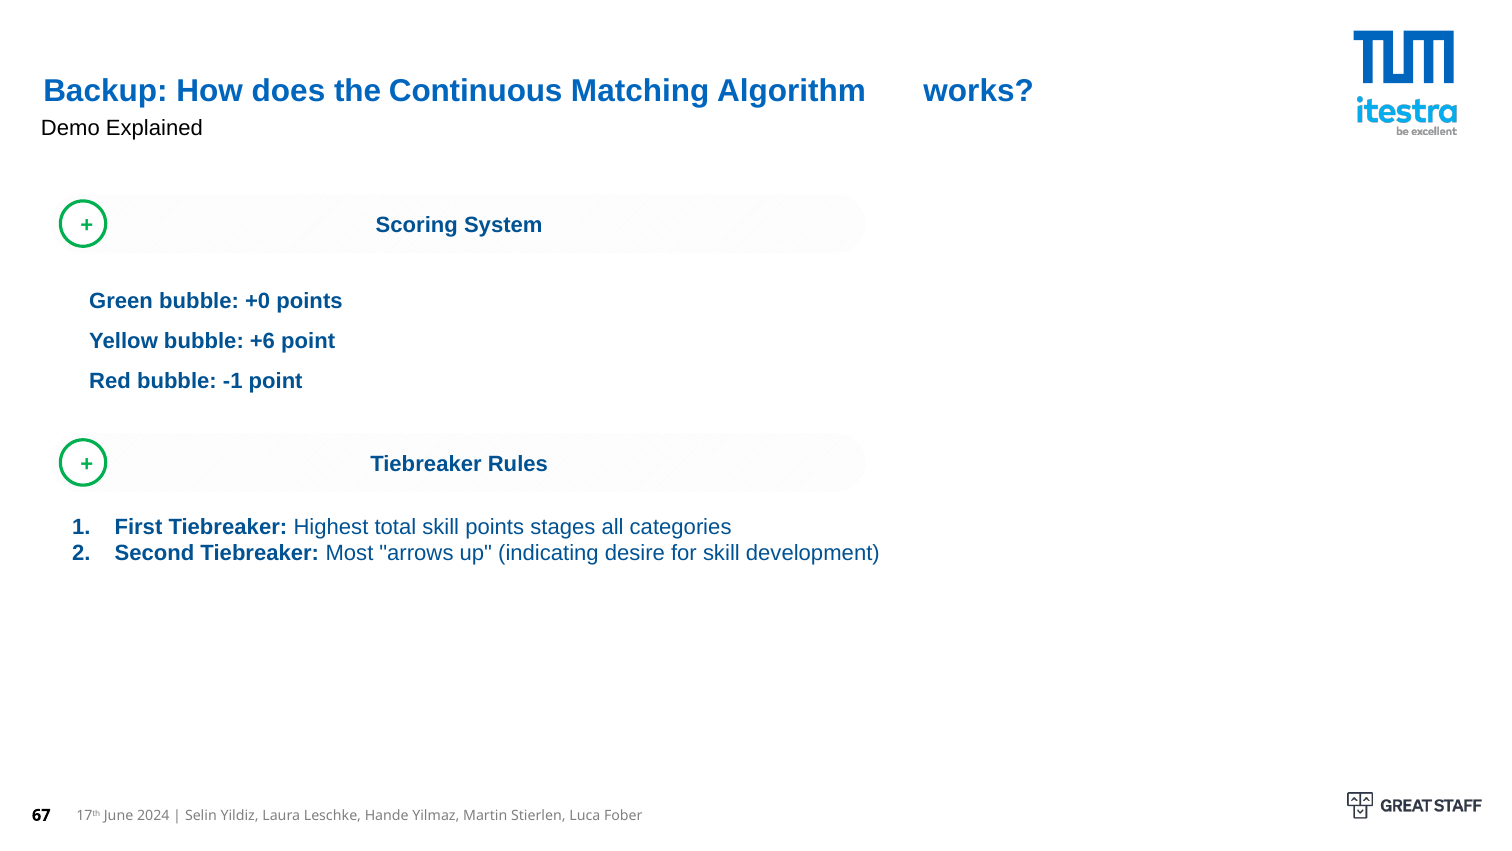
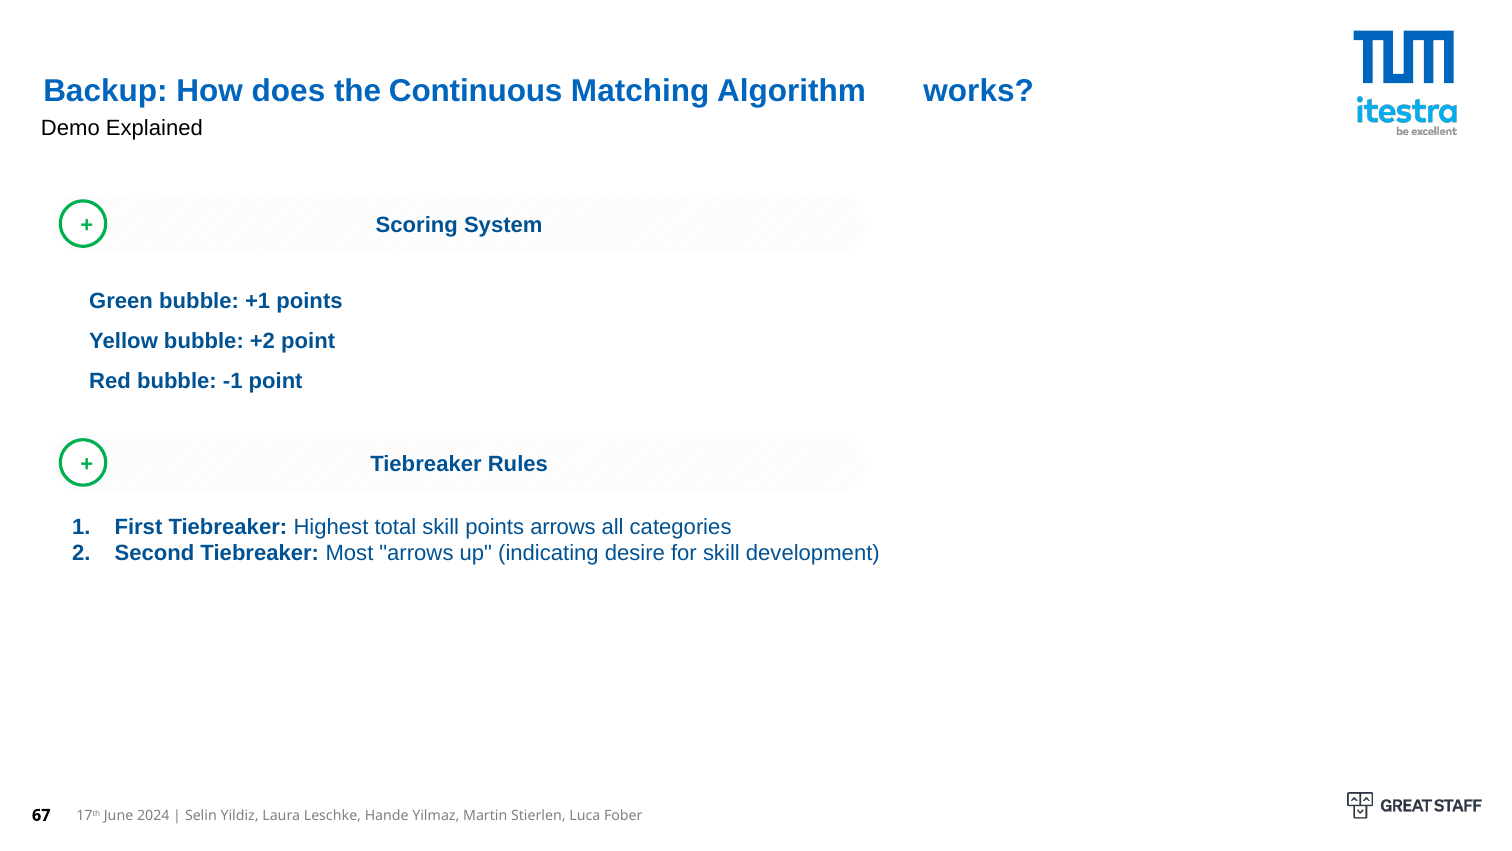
+0: +0 -> +1 (258, 302)
+6: +6 -> +2 (262, 341)
points stages: stages -> arrows (563, 527)
